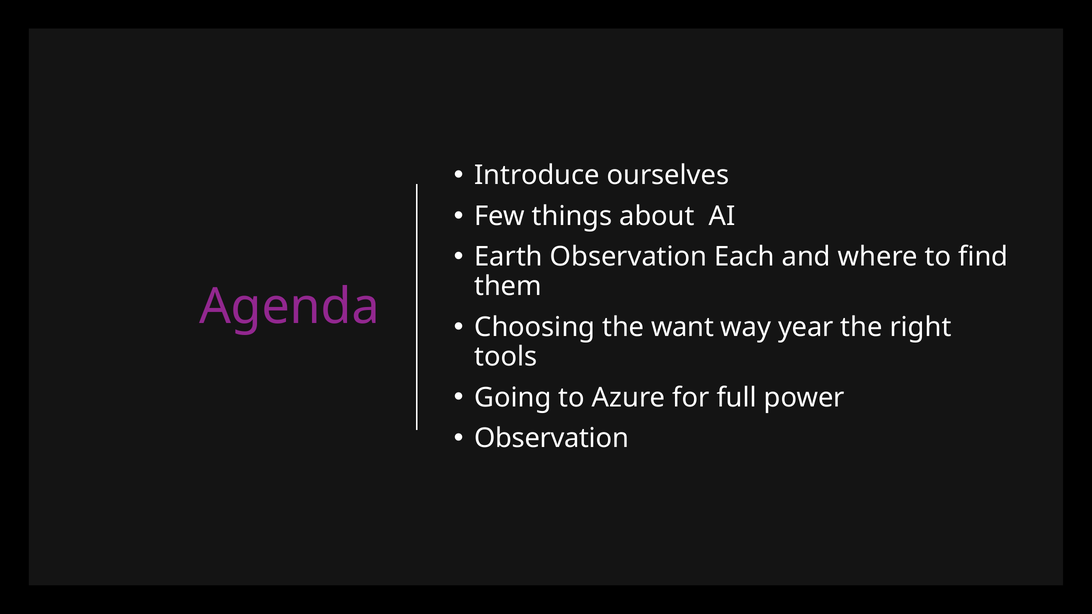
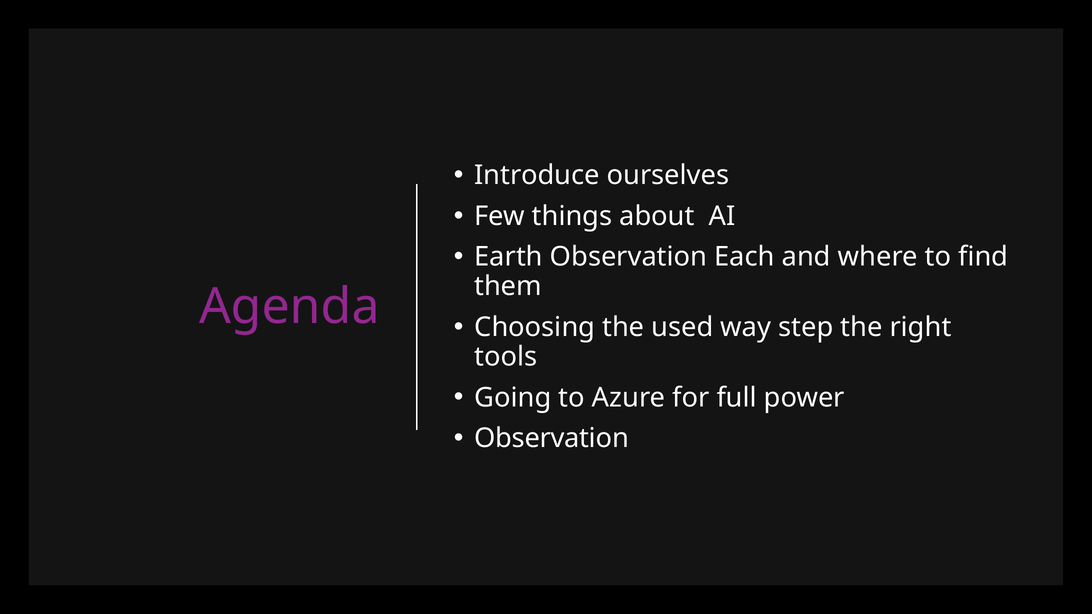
want: want -> used (682, 327)
year: year -> step (806, 327)
